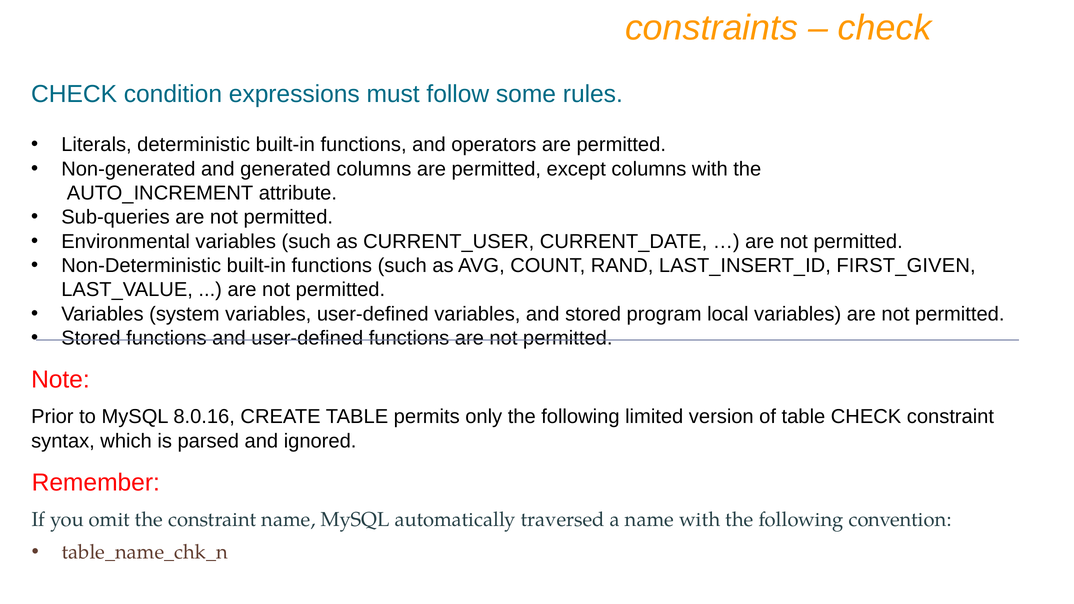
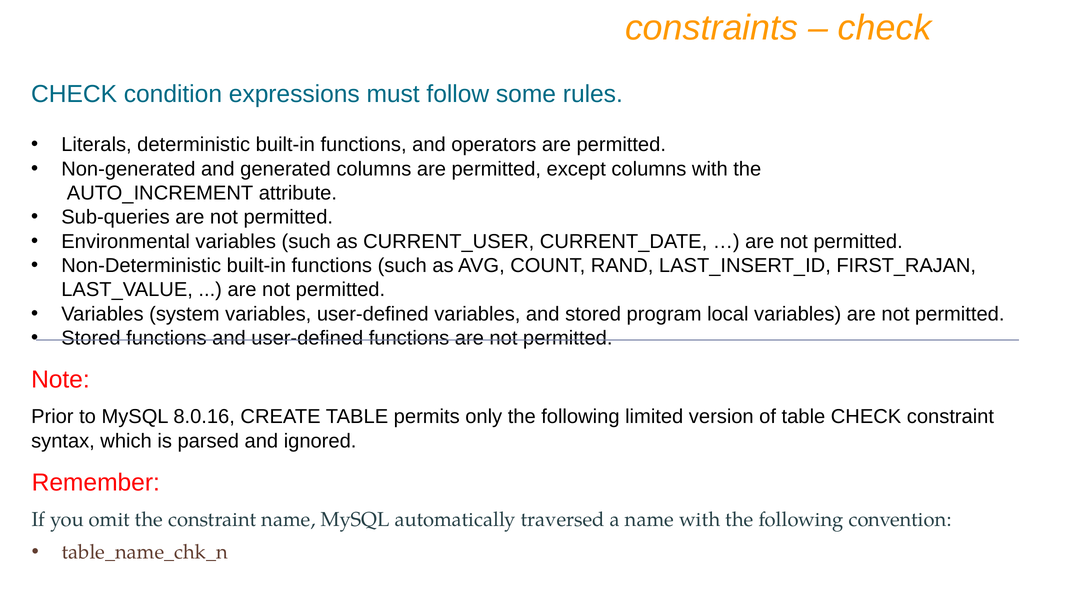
FIRST_GIVEN: FIRST_GIVEN -> FIRST_RAJAN (906, 266)
